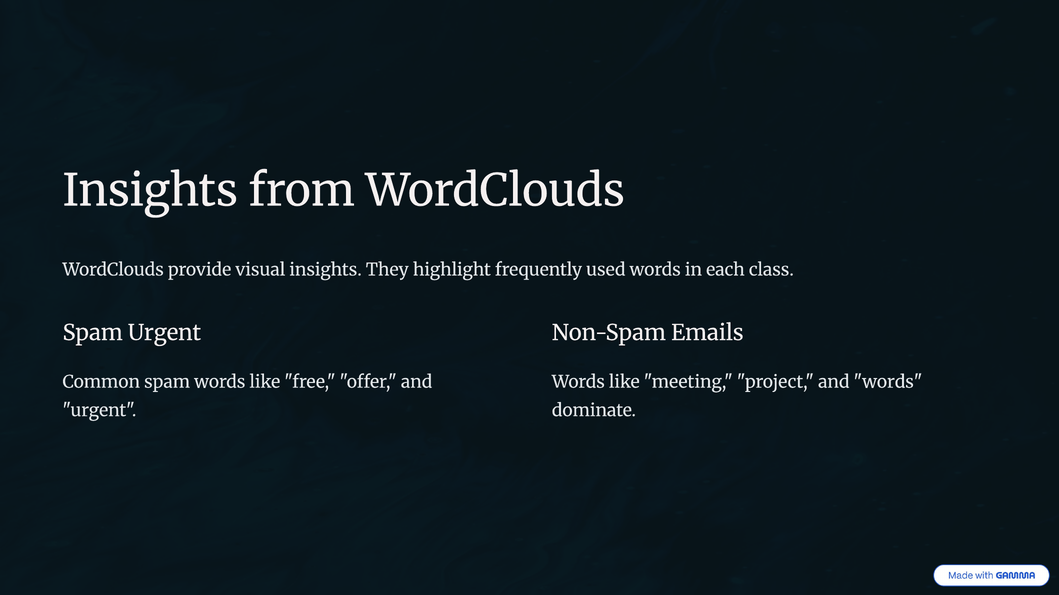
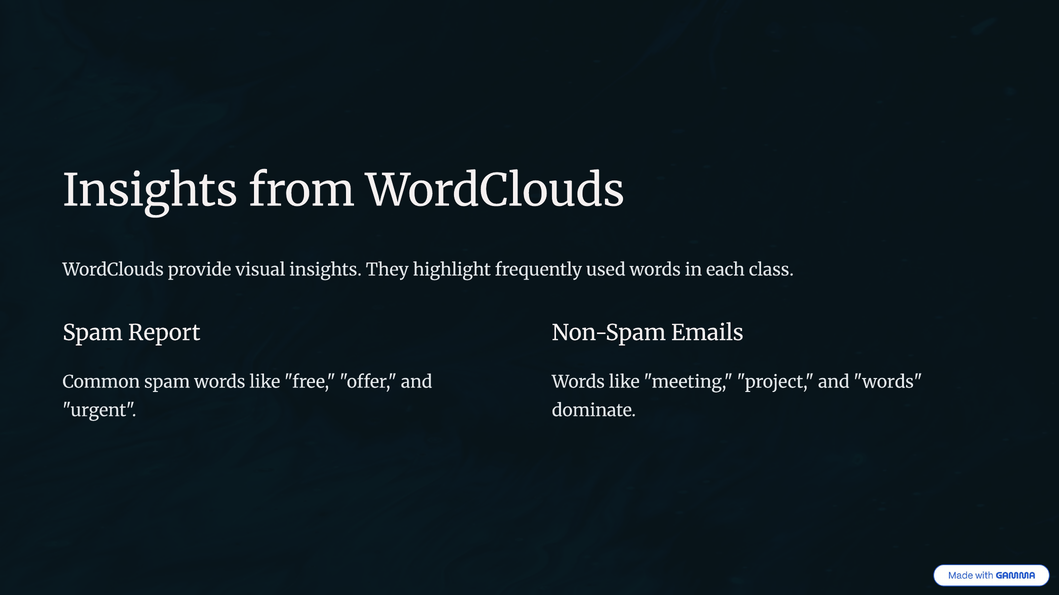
Spam Urgent: Urgent -> Report (164, 333)
